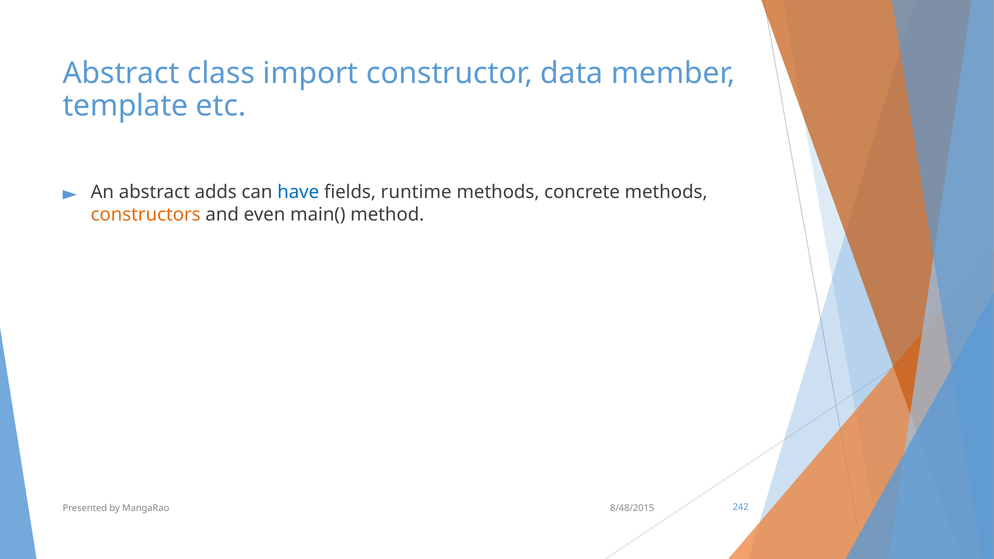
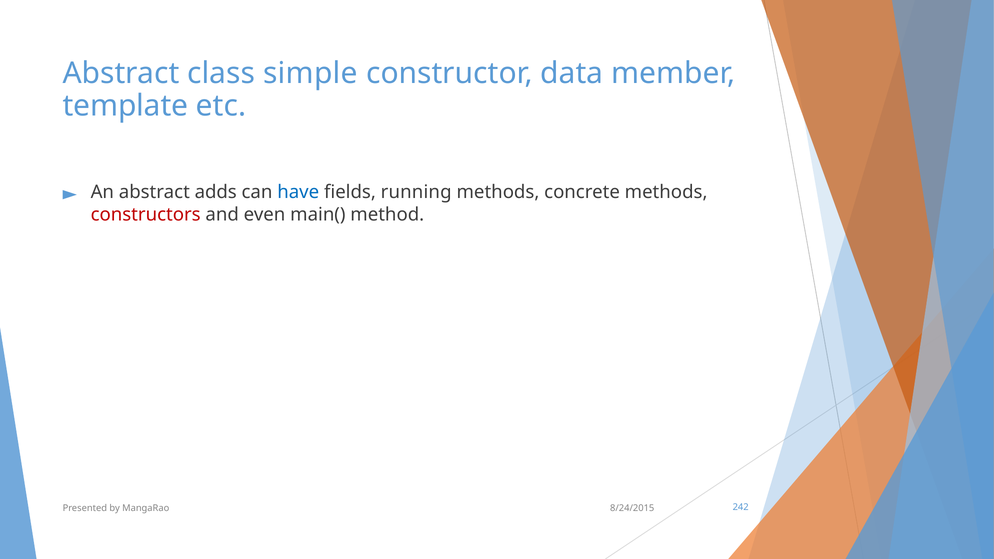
import: import -> simple (310, 74)
runtime: runtime -> running (416, 192)
constructors colour: orange -> red (146, 215)
8/48/2015: 8/48/2015 -> 8/24/2015 (632, 508)
